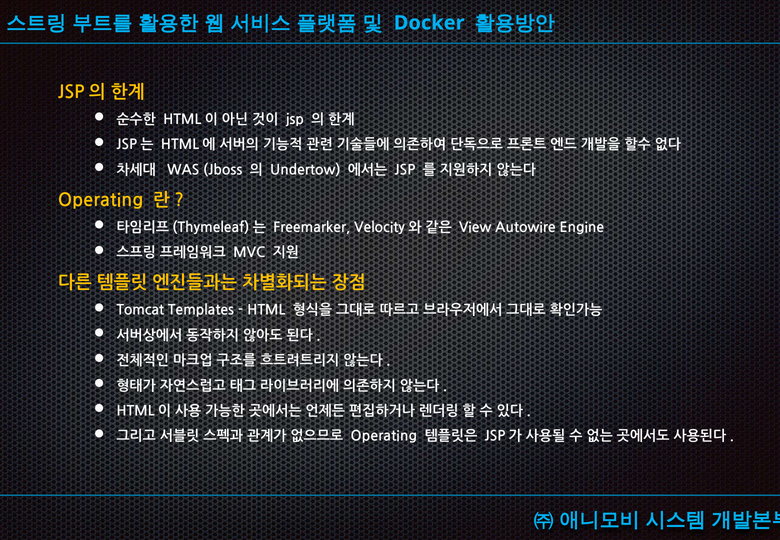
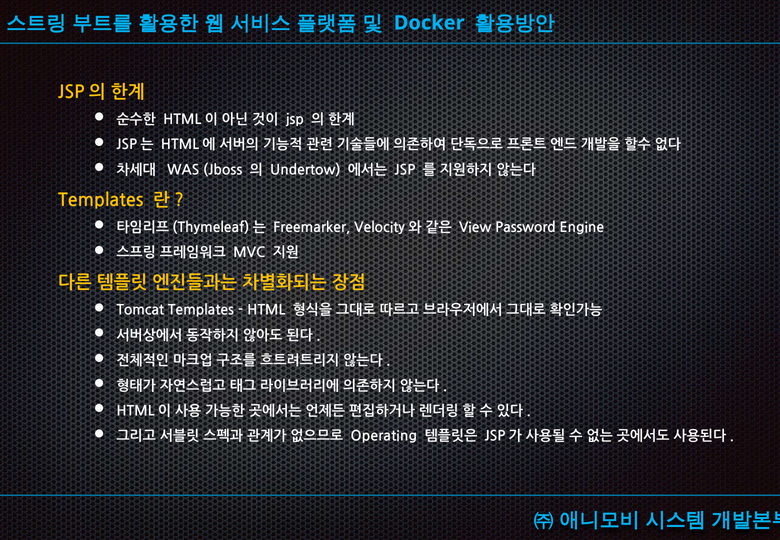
Operating: Operating -> Templates (101, 200)
Autowire: Autowire -> Password (525, 228)
